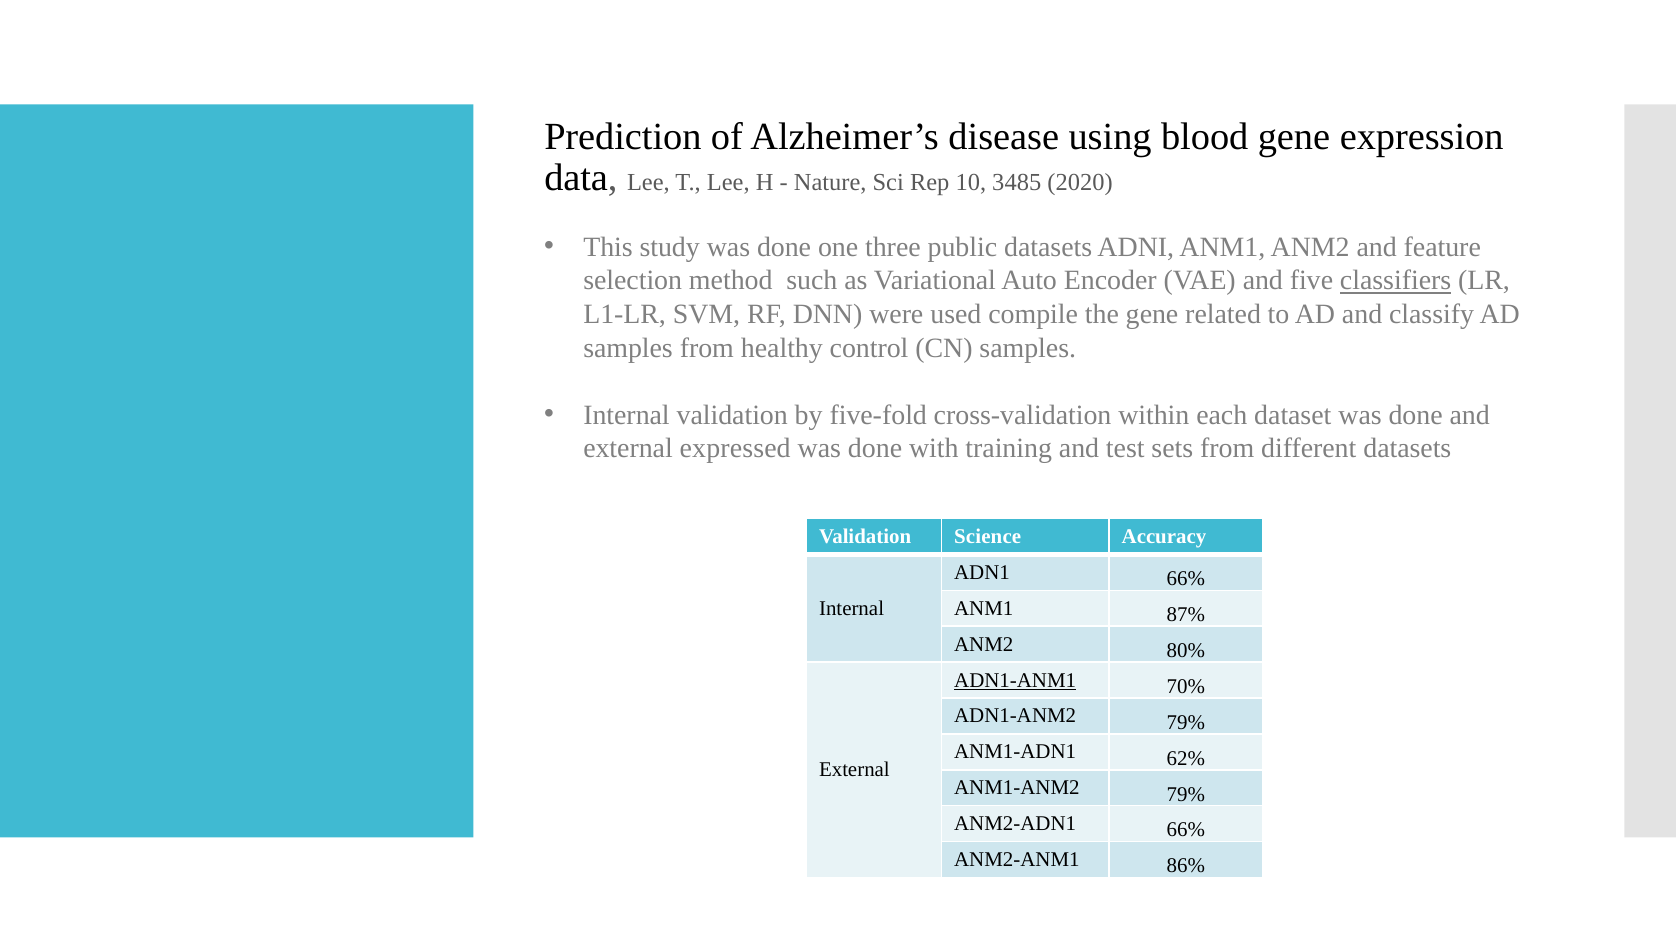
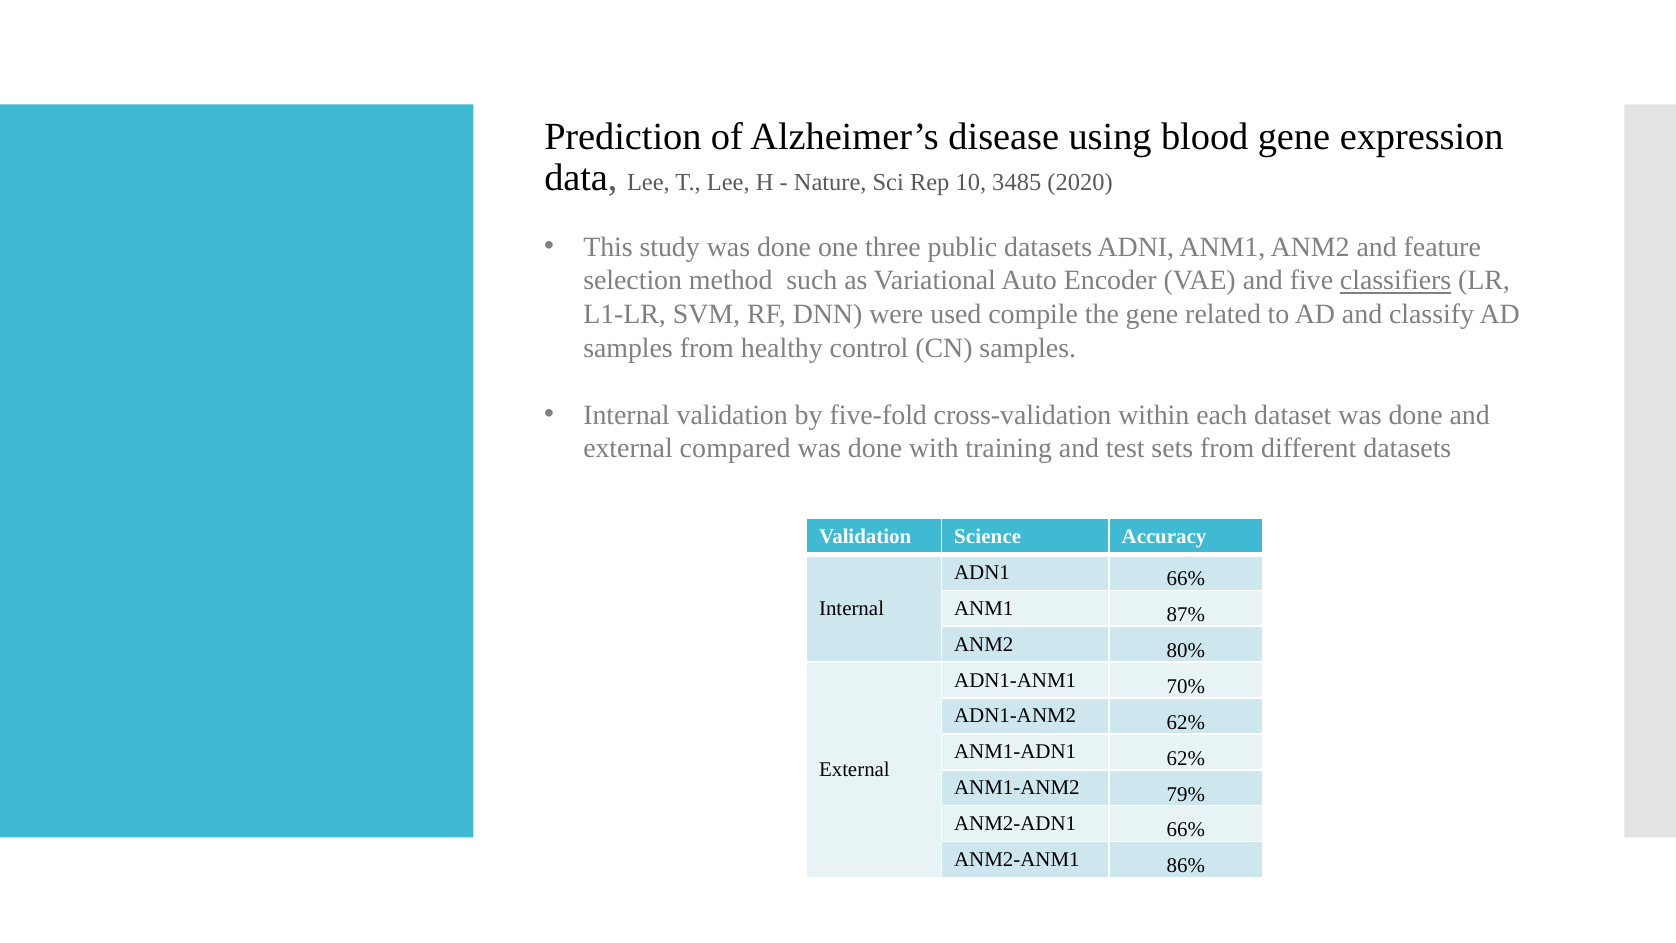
expressed: expressed -> compared (735, 448)
ADN1-ANM1 underline: present -> none (1015, 680)
ADN1-ANM2 79%: 79% -> 62% (1186, 722)
